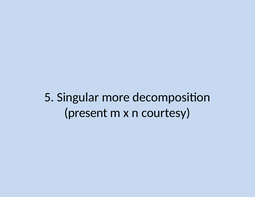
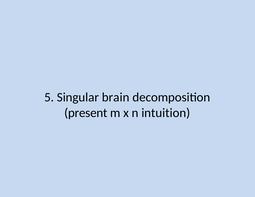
more: more -> brain (116, 97)
courtesy: courtesy -> intuition (166, 113)
